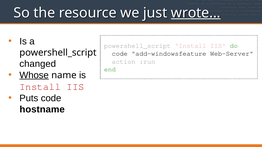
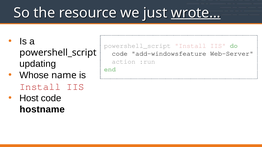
changed: changed -> updating (38, 64)
Whose underline: present -> none (34, 75)
Puts: Puts -> Host (29, 98)
